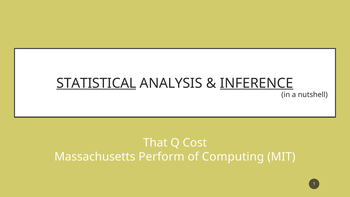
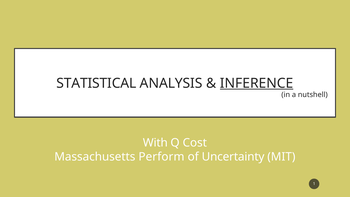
STATISTICAL underline: present -> none (96, 83)
That: That -> With (155, 143)
Computing: Computing -> Uncertainty (233, 157)
